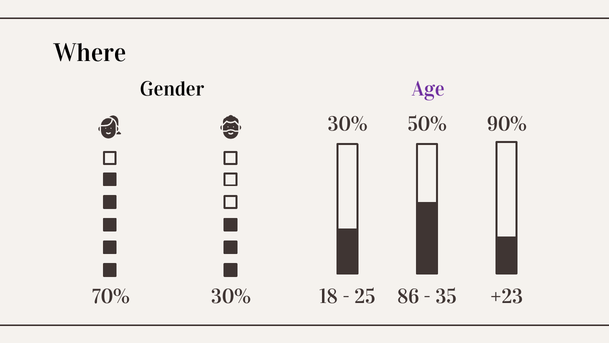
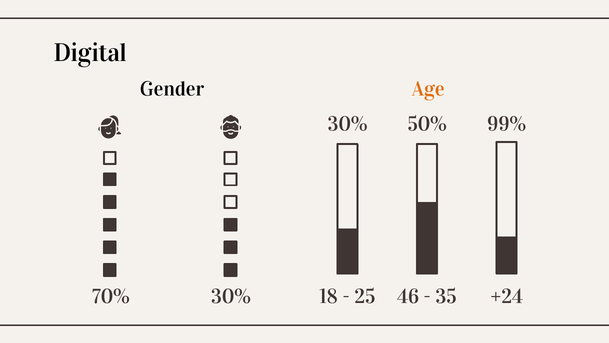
Where: Where -> Digital (90, 53)
Age colour: purple -> orange (428, 89)
90%: 90% -> 99% (506, 124)
86: 86 -> 46 (408, 296)
+23: +23 -> +24 (507, 296)
